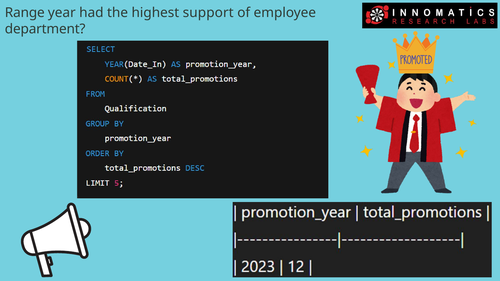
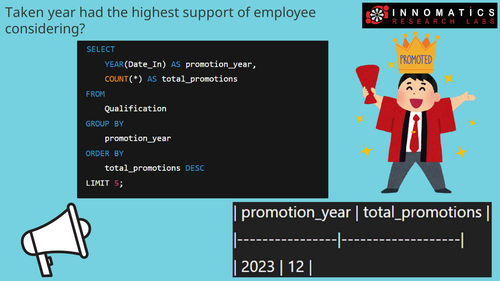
Range: Range -> Taken (25, 13)
department: department -> considering (45, 29)
